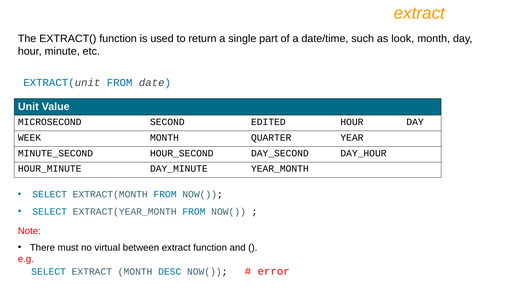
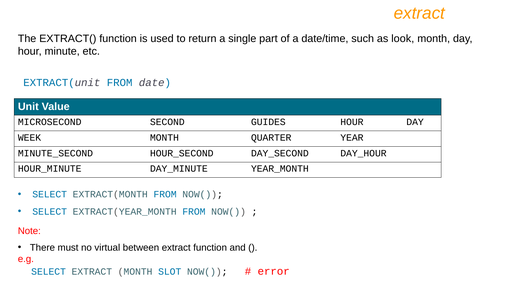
EDITED: EDITED -> GUIDES (268, 122)
DESC: DESC -> SLOT (170, 272)
